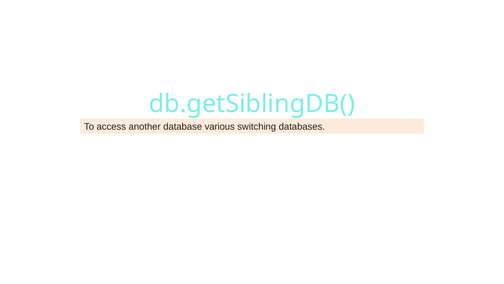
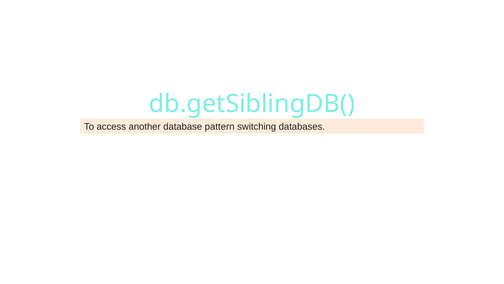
various: various -> pattern (220, 127)
